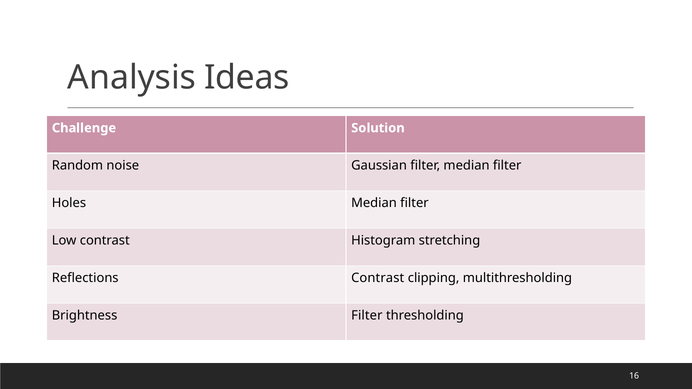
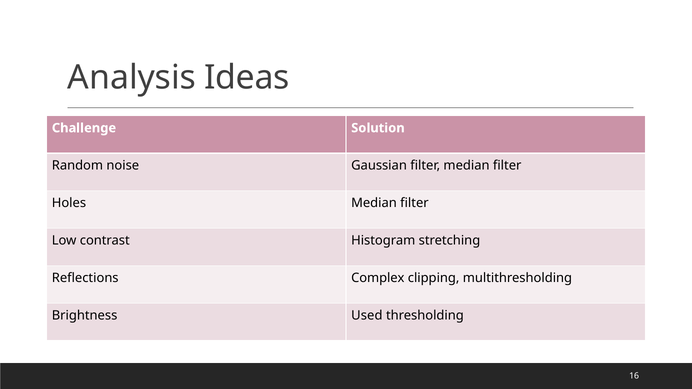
Reflections Contrast: Contrast -> Complex (378, 278)
Brightness Filter: Filter -> Used (367, 315)
